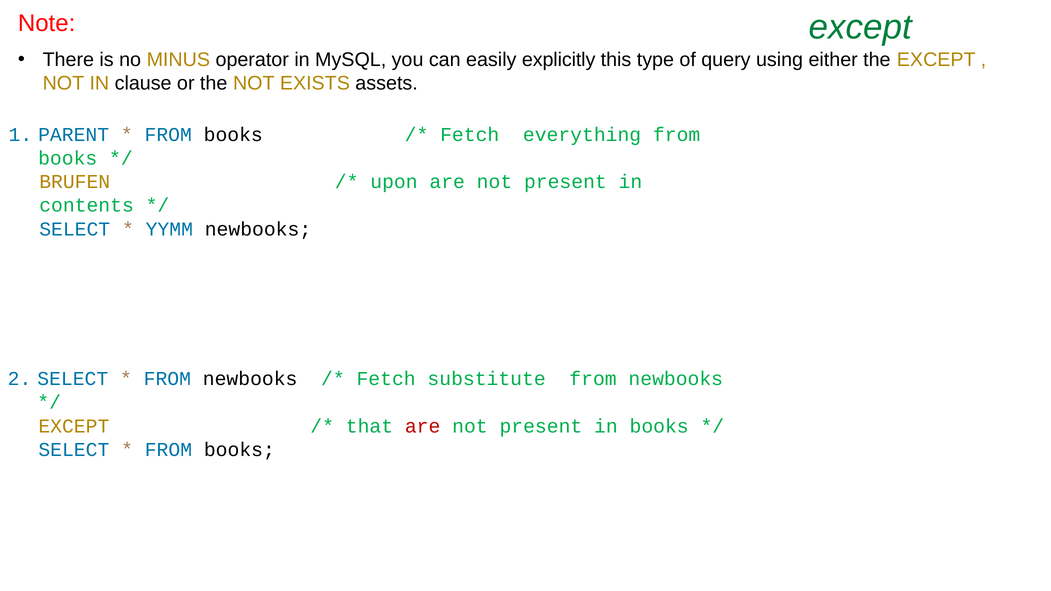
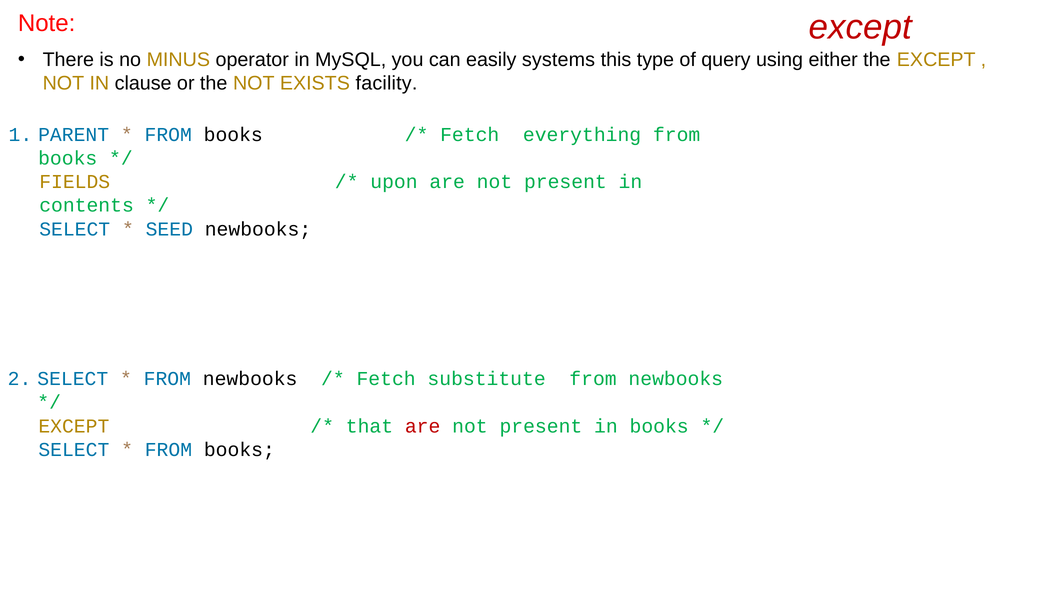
except colour: green -> red (860, 27)
explicitly: explicitly -> systems (559, 60)
assets: assets -> facility (386, 83)
BRUFEN: BRUFEN -> FIELDS (75, 182)
YYMM: YYMM -> SEED (169, 229)
